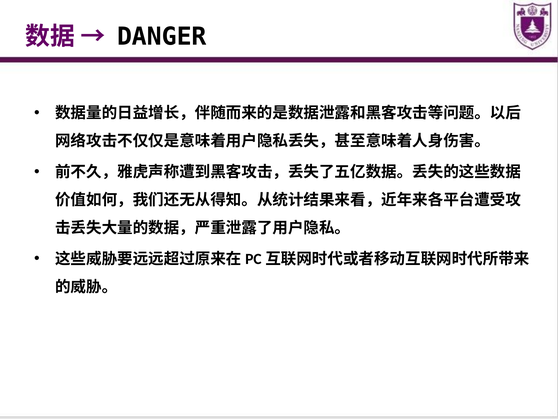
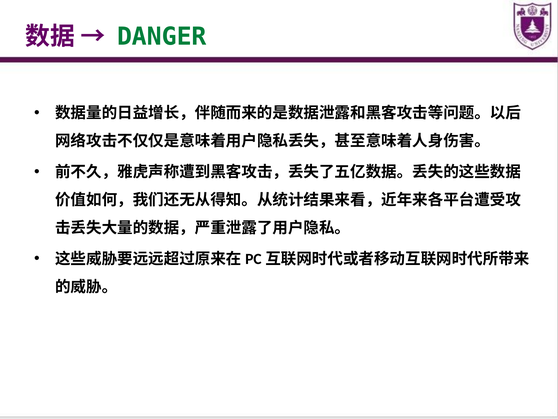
DANGER colour: black -> green (162, 37)
